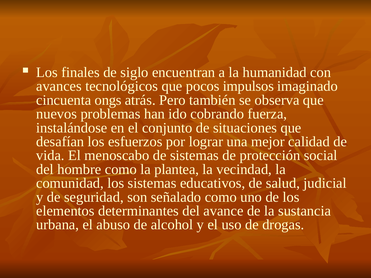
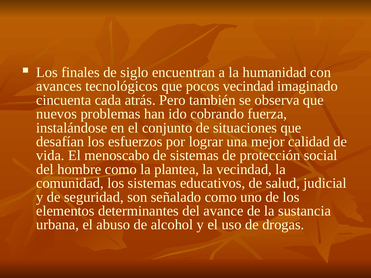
pocos impulsos: impulsos -> vecindad (248, 86)
ongs: ongs -> cada (108, 100)
